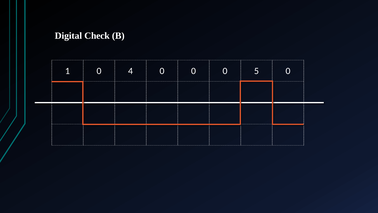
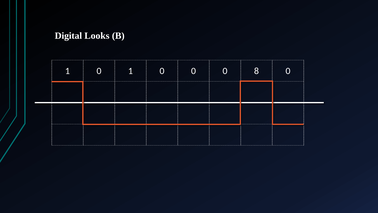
Check: Check -> Looks (97, 36)
0 4: 4 -> 1 (131, 71)
5: 5 -> 8 (256, 71)
